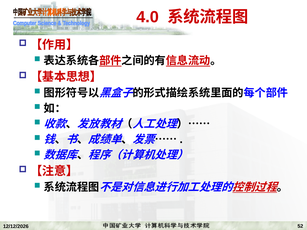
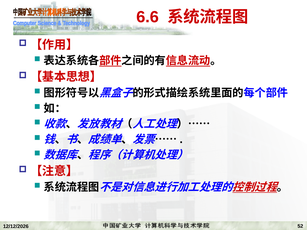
4.0: 4.0 -> 6.6 (148, 17)
